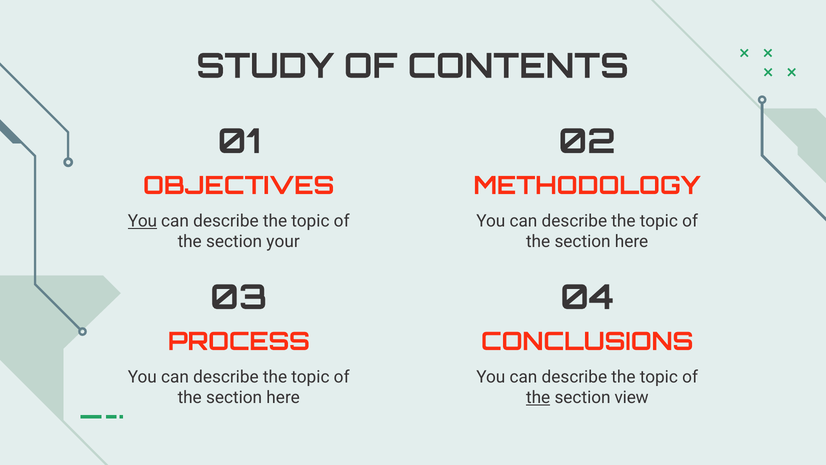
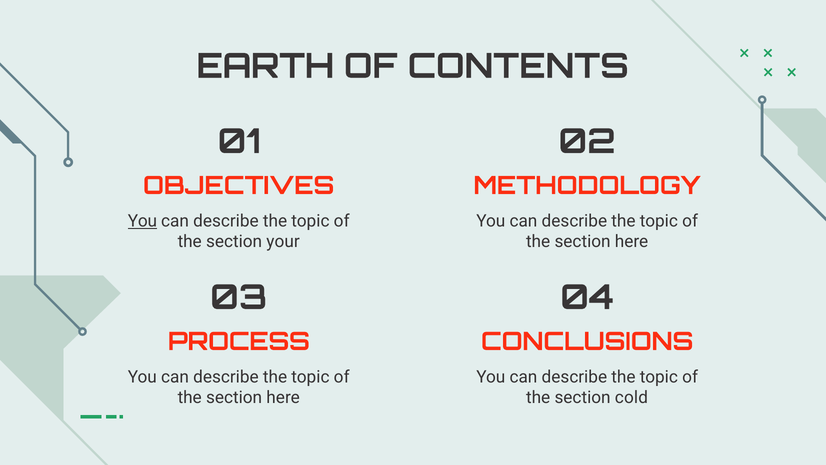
STUDY: STUDY -> EARTH (265, 66)
the underline: present -> none (538, 397)
view: view -> cold (631, 397)
